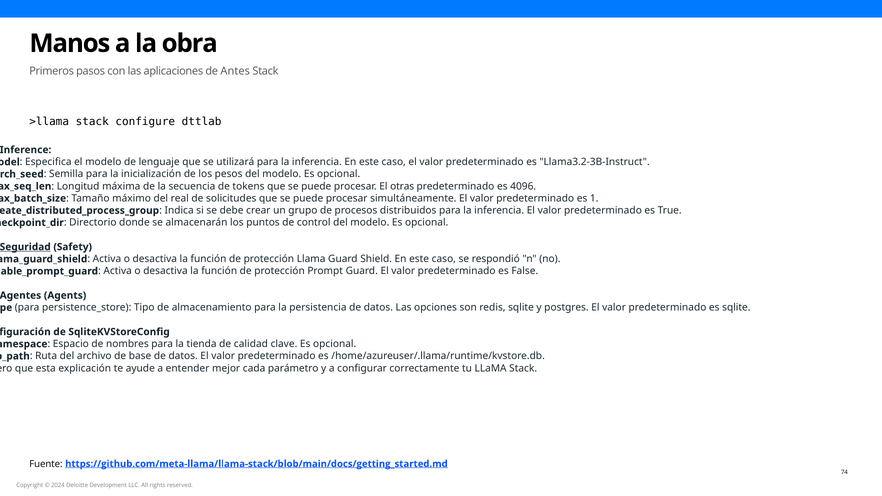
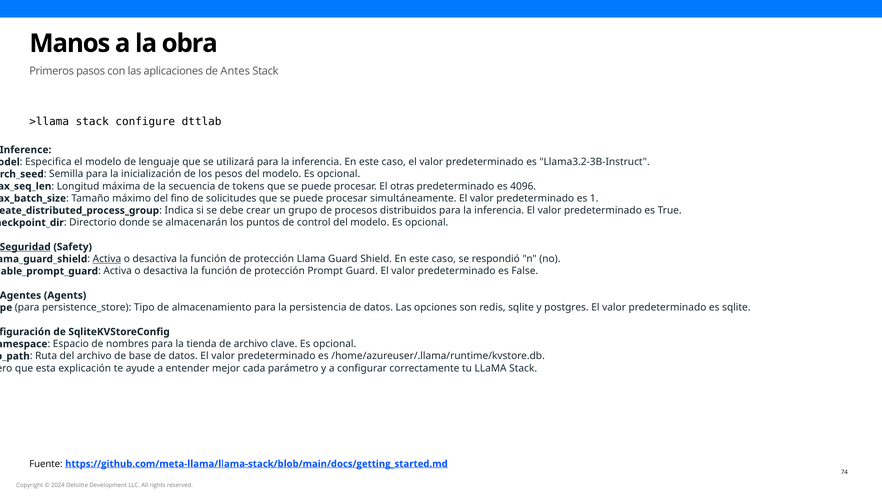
real: real -> fino (180, 198)
Activa underline: none -> present (107, 259)
de calidad: calidad -> archivo (251, 344)
